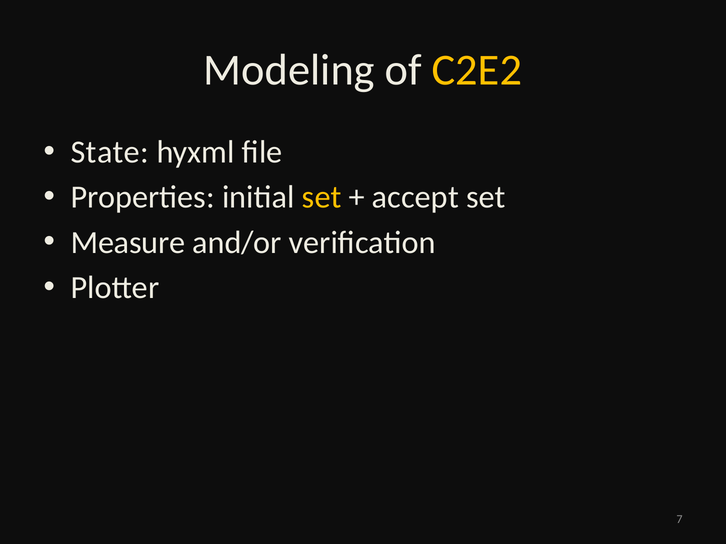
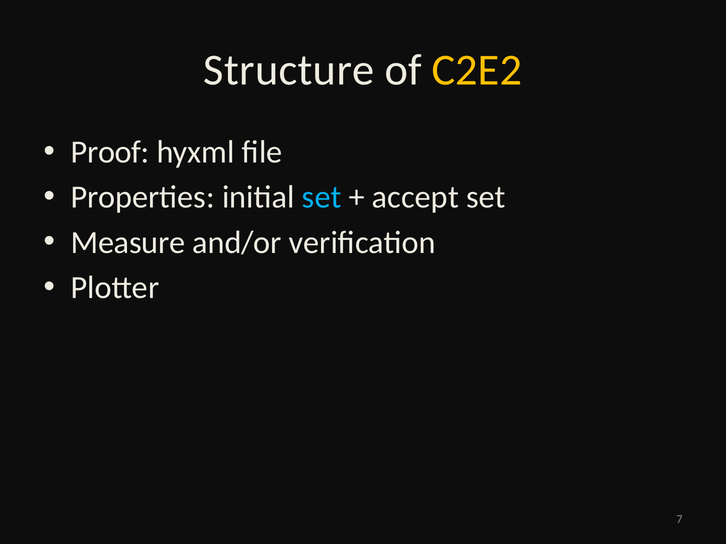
Modeling: Modeling -> Structure (289, 70)
State: State -> Proof (110, 152)
set colour: yellow -> light blue (322, 197)
